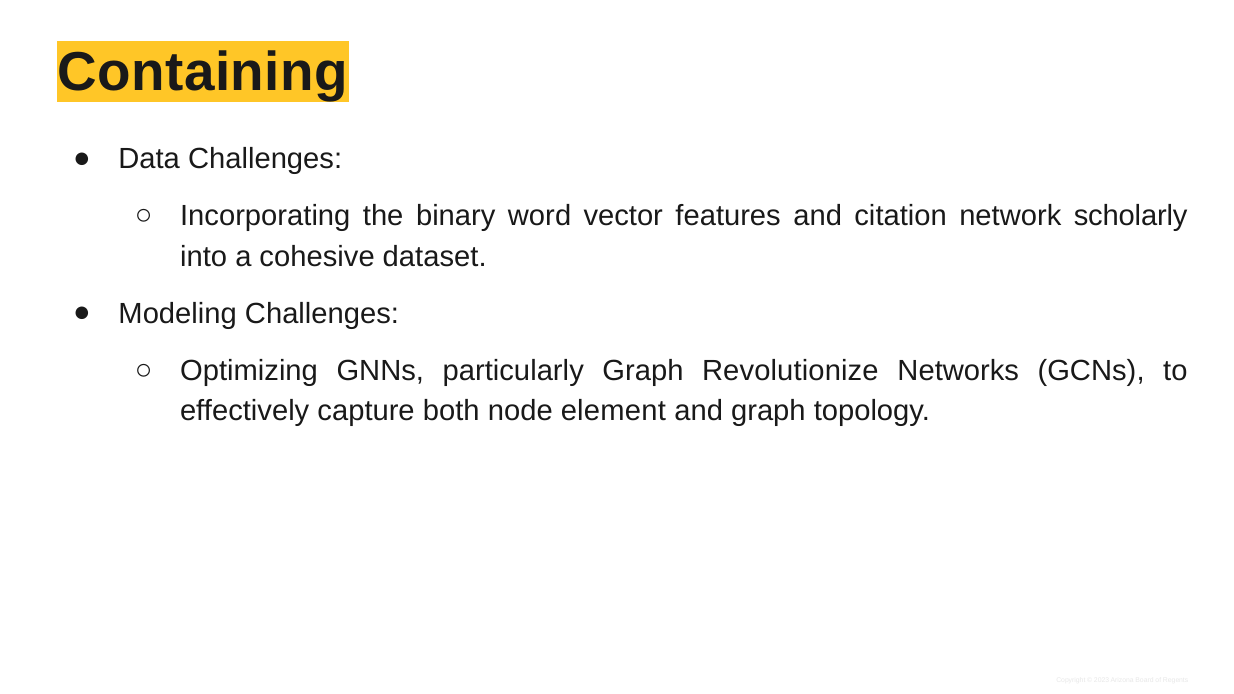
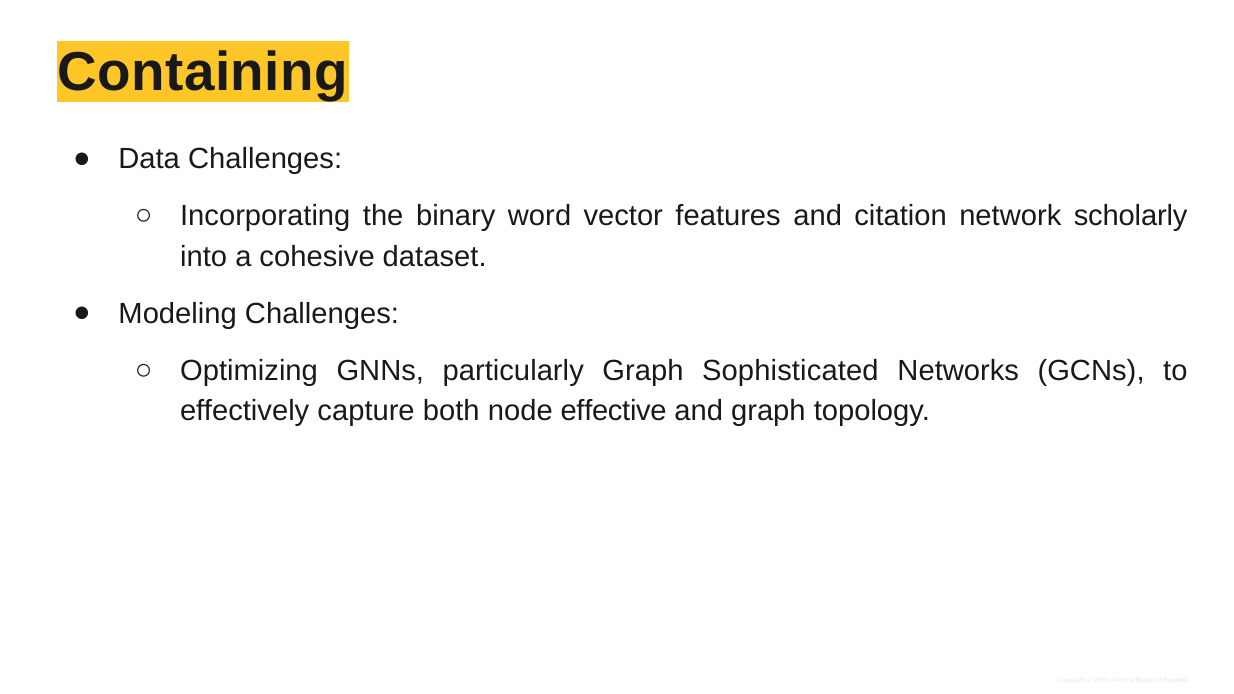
Revolutionize: Revolutionize -> Sophisticated (790, 371)
element: element -> effective (614, 411)
